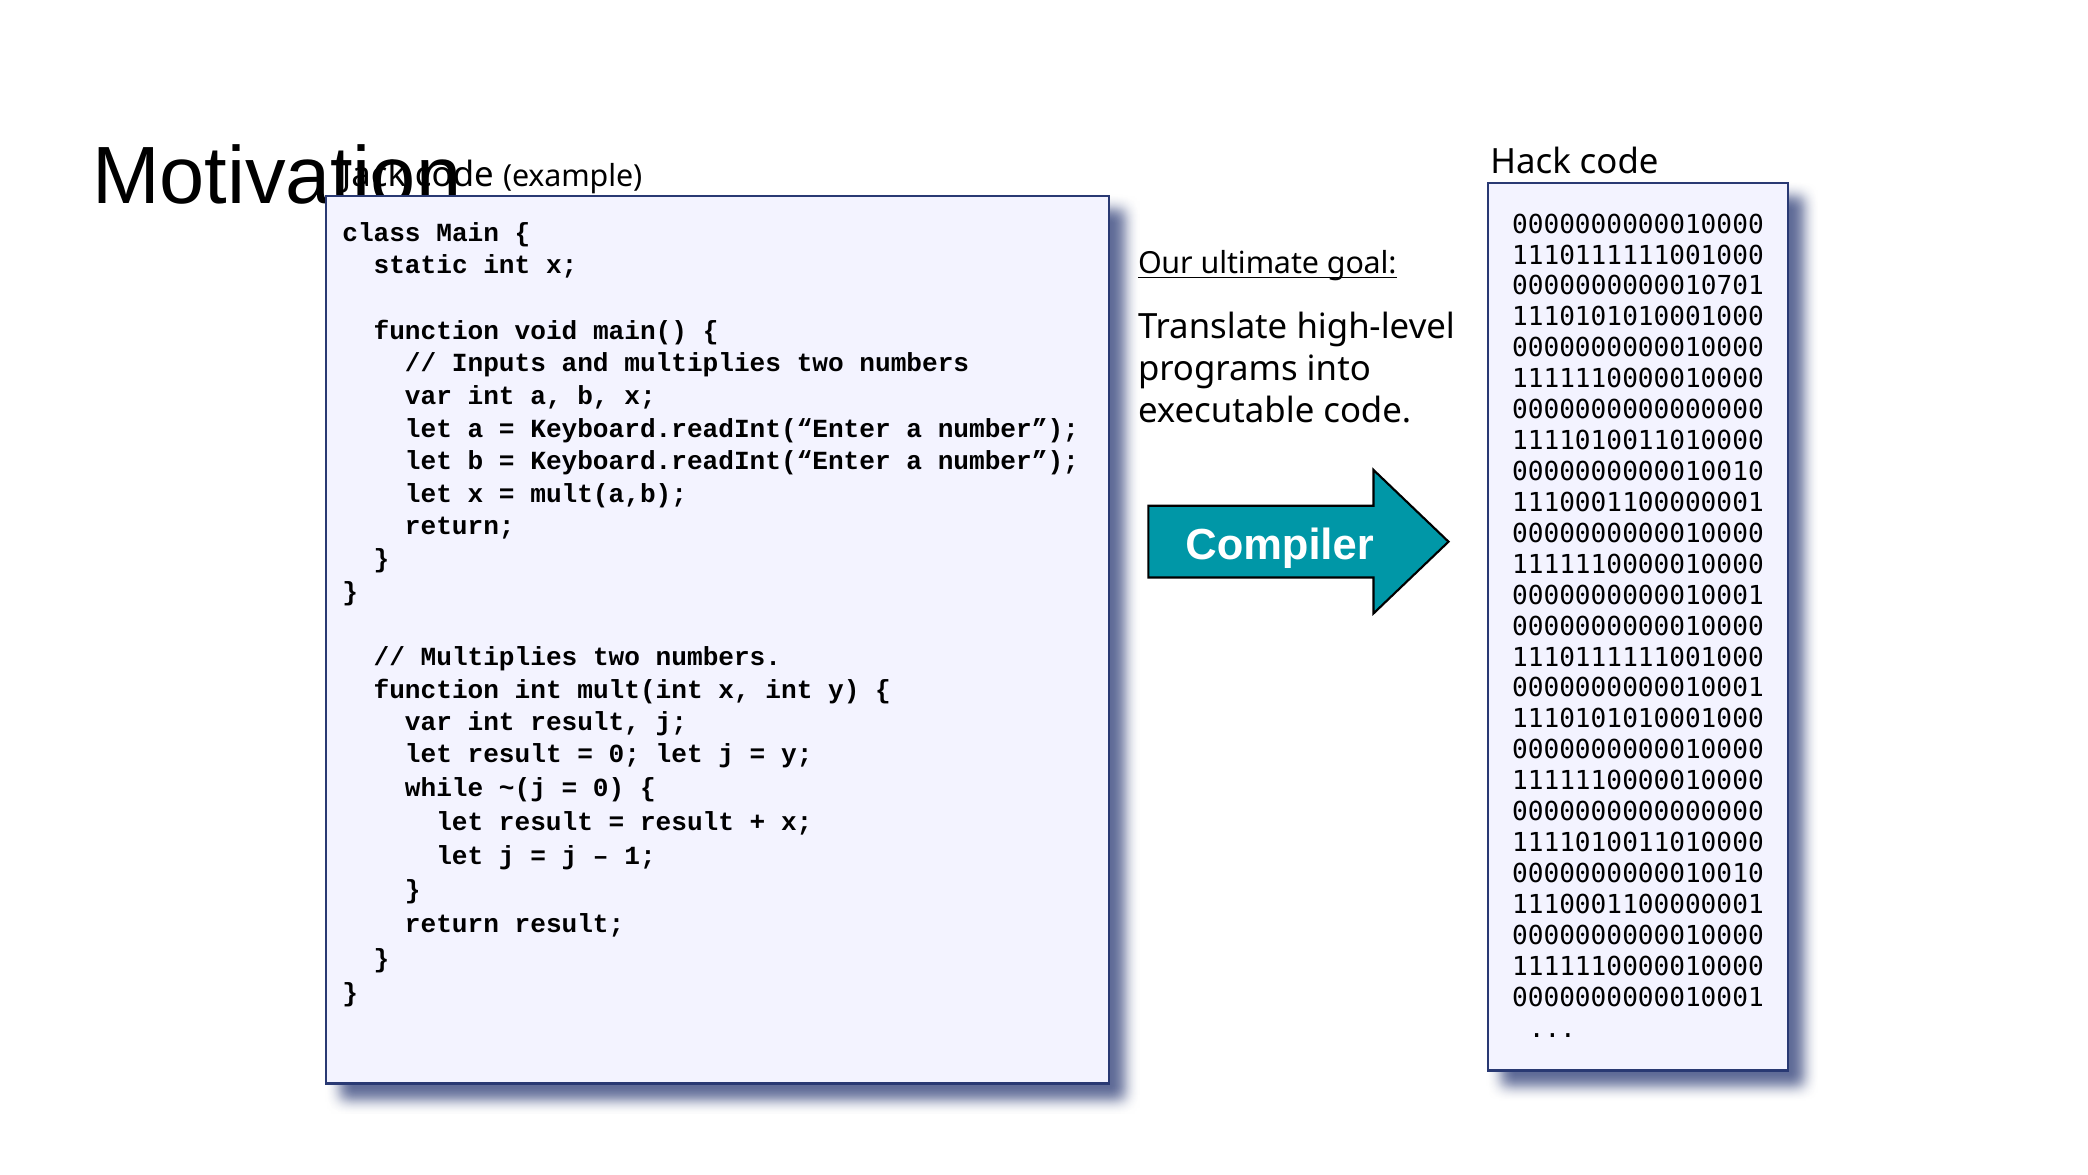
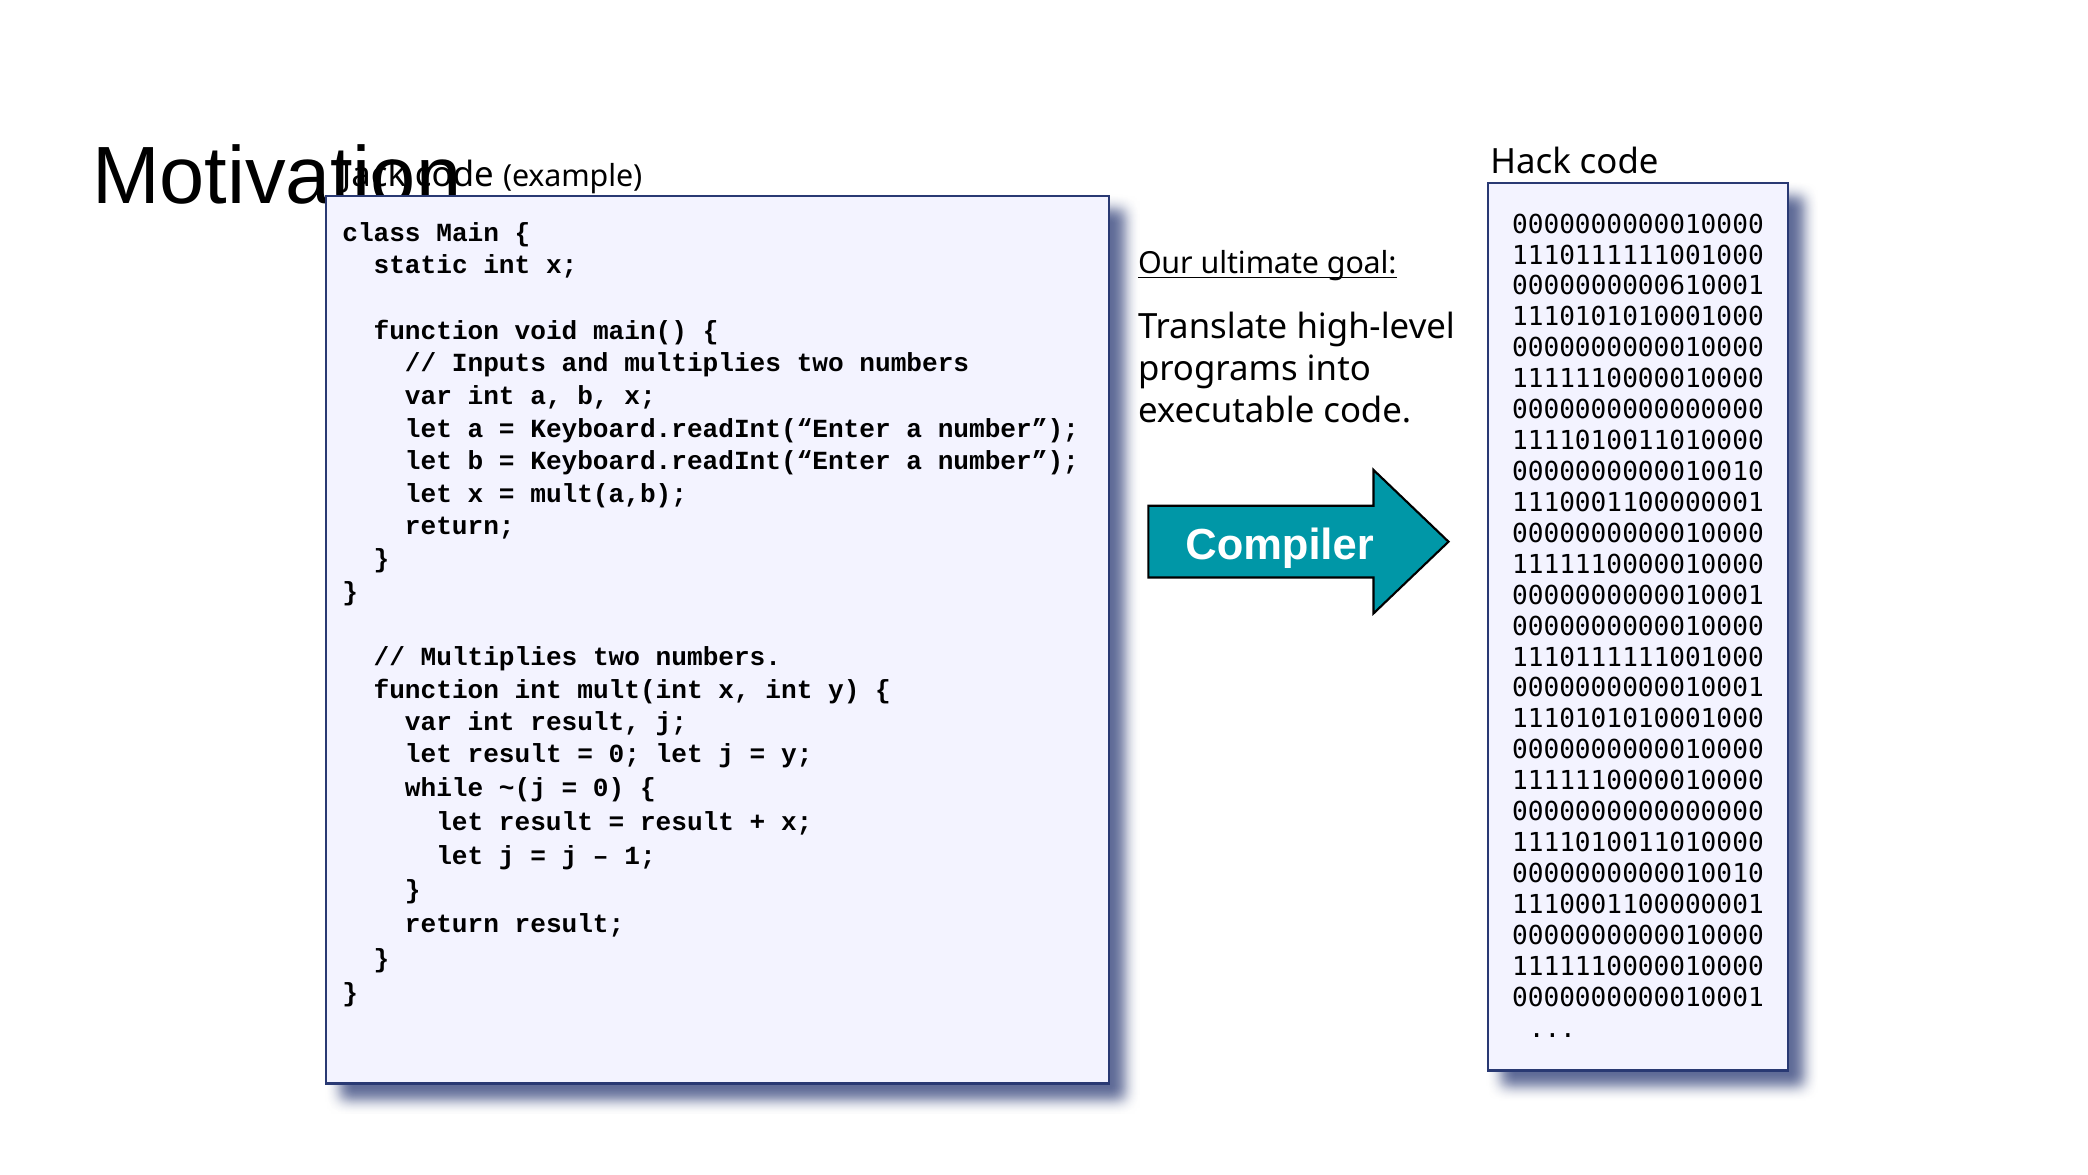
0000000000010701: 0000000000010701 -> 0000000000610001 (1638, 286)
